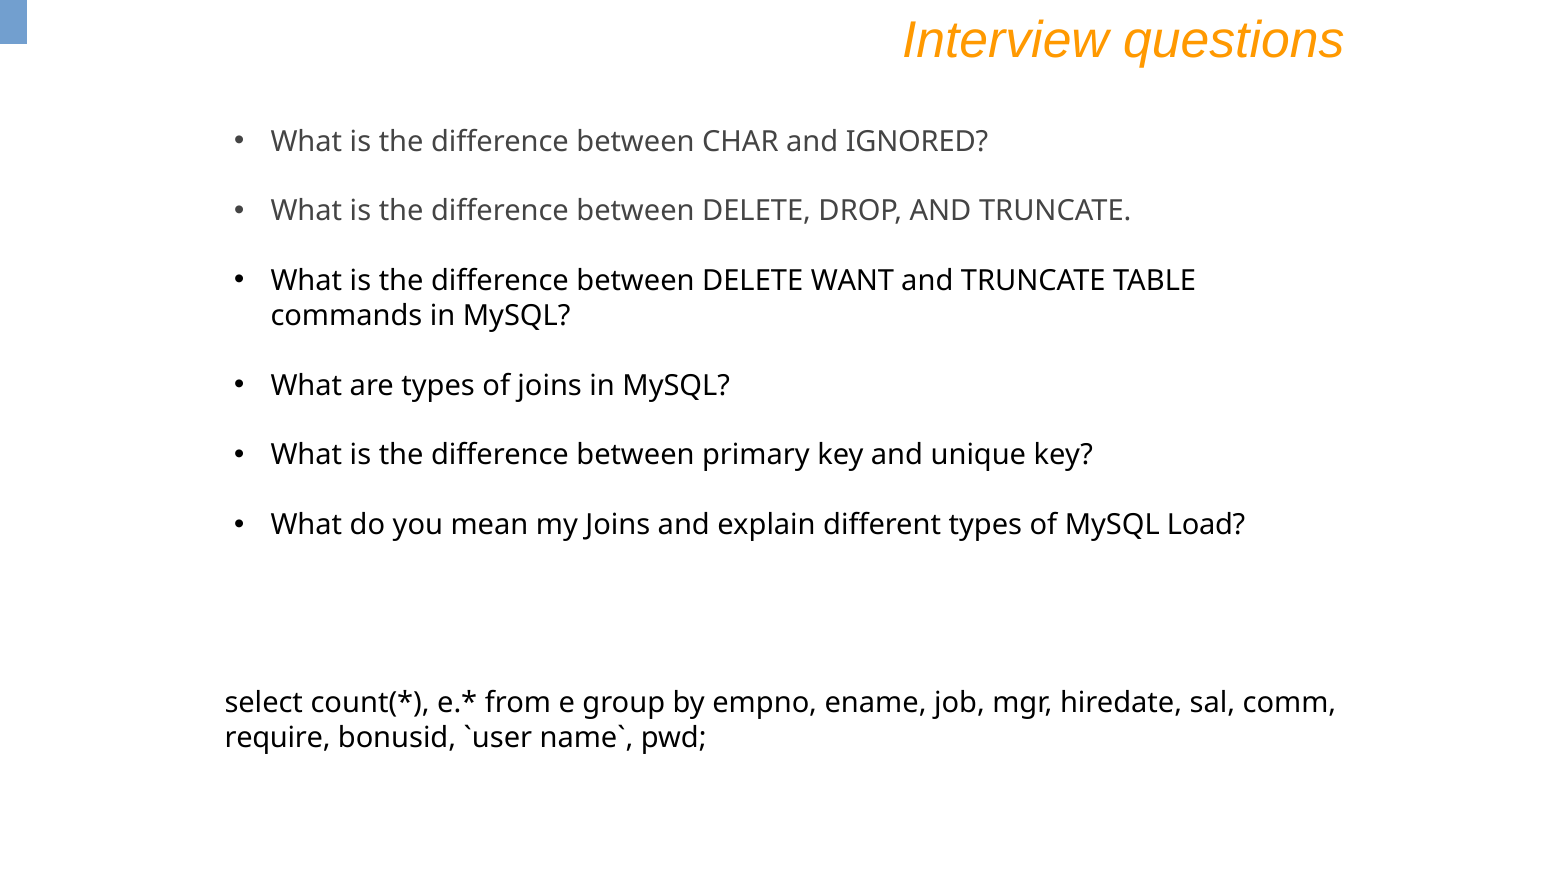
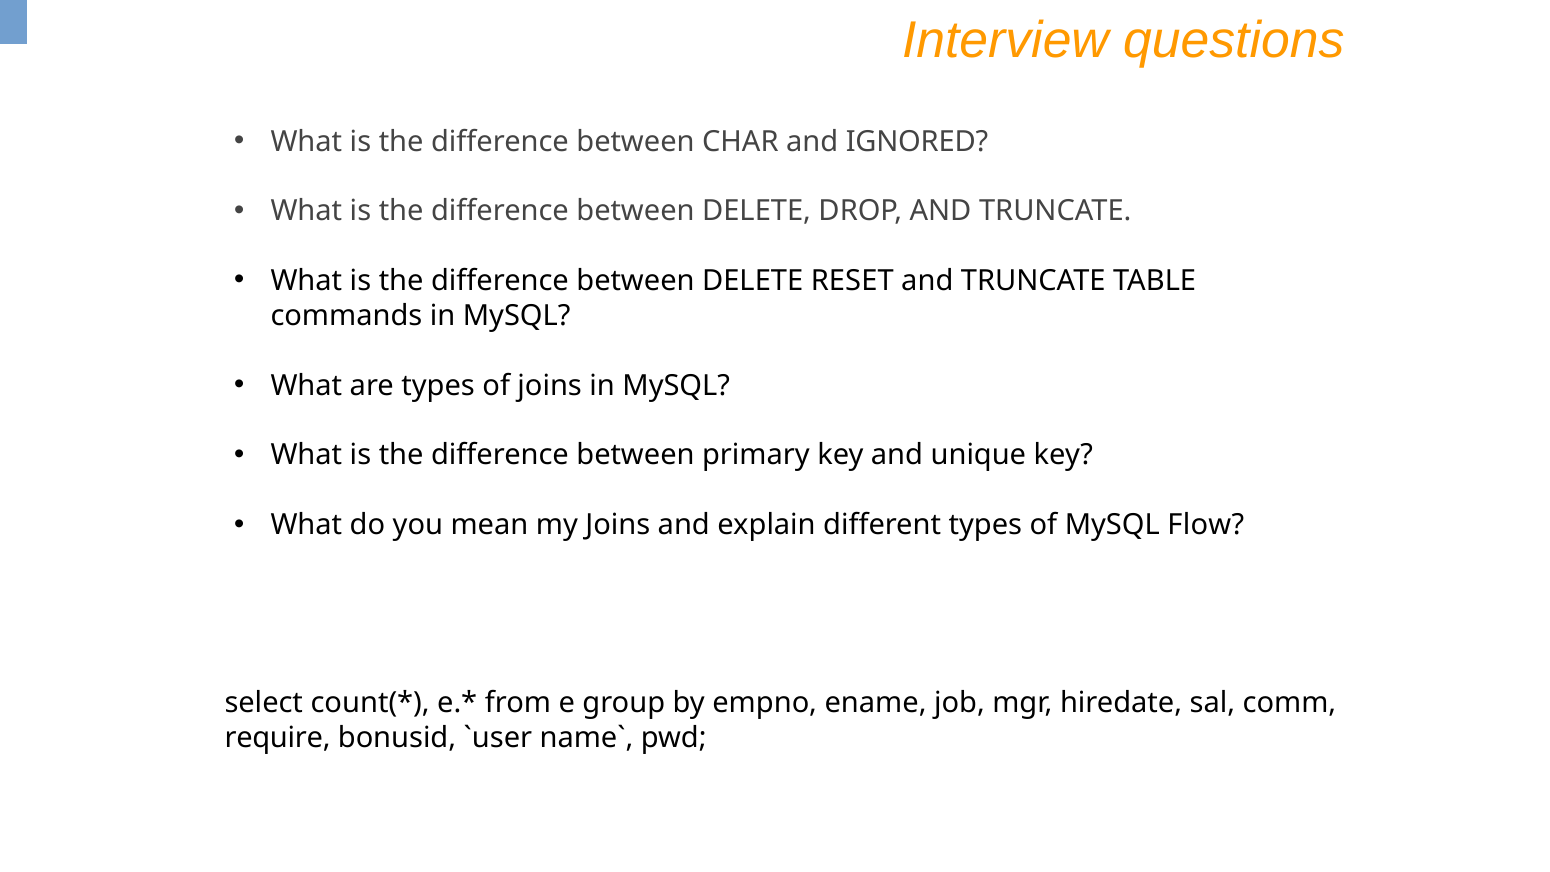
WANT: WANT -> RESET (852, 281)
Load: Load -> Flow (1206, 525)
